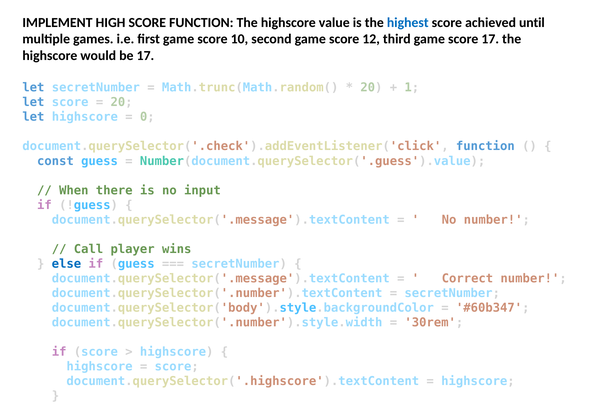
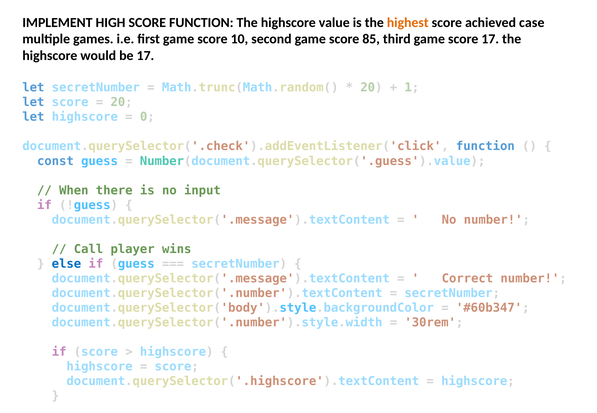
highest colour: blue -> orange (408, 23)
until: until -> case (532, 23)
12: 12 -> 85 (371, 39)
